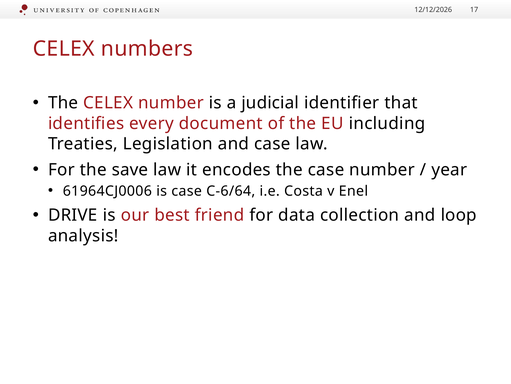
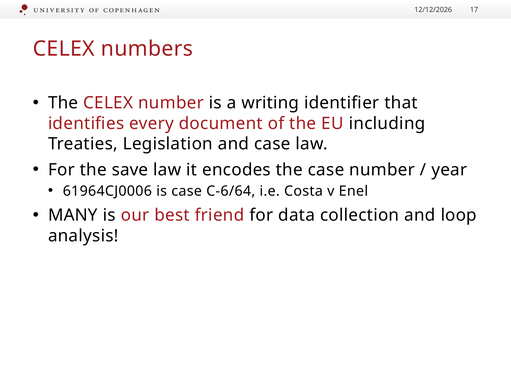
judicial: judicial -> writing (270, 103)
DRIVE: DRIVE -> MANY (73, 215)
